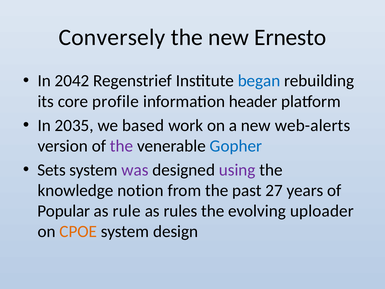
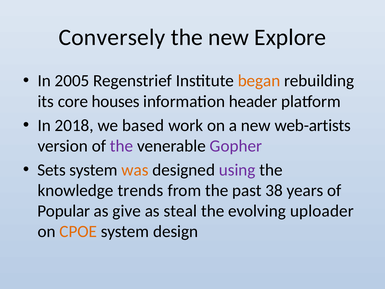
Ernesto: Ernesto -> Explore (290, 37)
2042: 2042 -> 2005 (72, 81)
began colour: blue -> orange (259, 81)
profile: profile -> houses (116, 101)
2035: 2035 -> 2018 (74, 125)
web-alerts: web-alerts -> web-artists (313, 125)
Gopher colour: blue -> purple (236, 146)
was colour: purple -> orange (135, 170)
notion: notion -> trends (140, 190)
27: 27 -> 38 (274, 190)
rule: rule -> give (127, 211)
rules: rules -> steal (180, 211)
